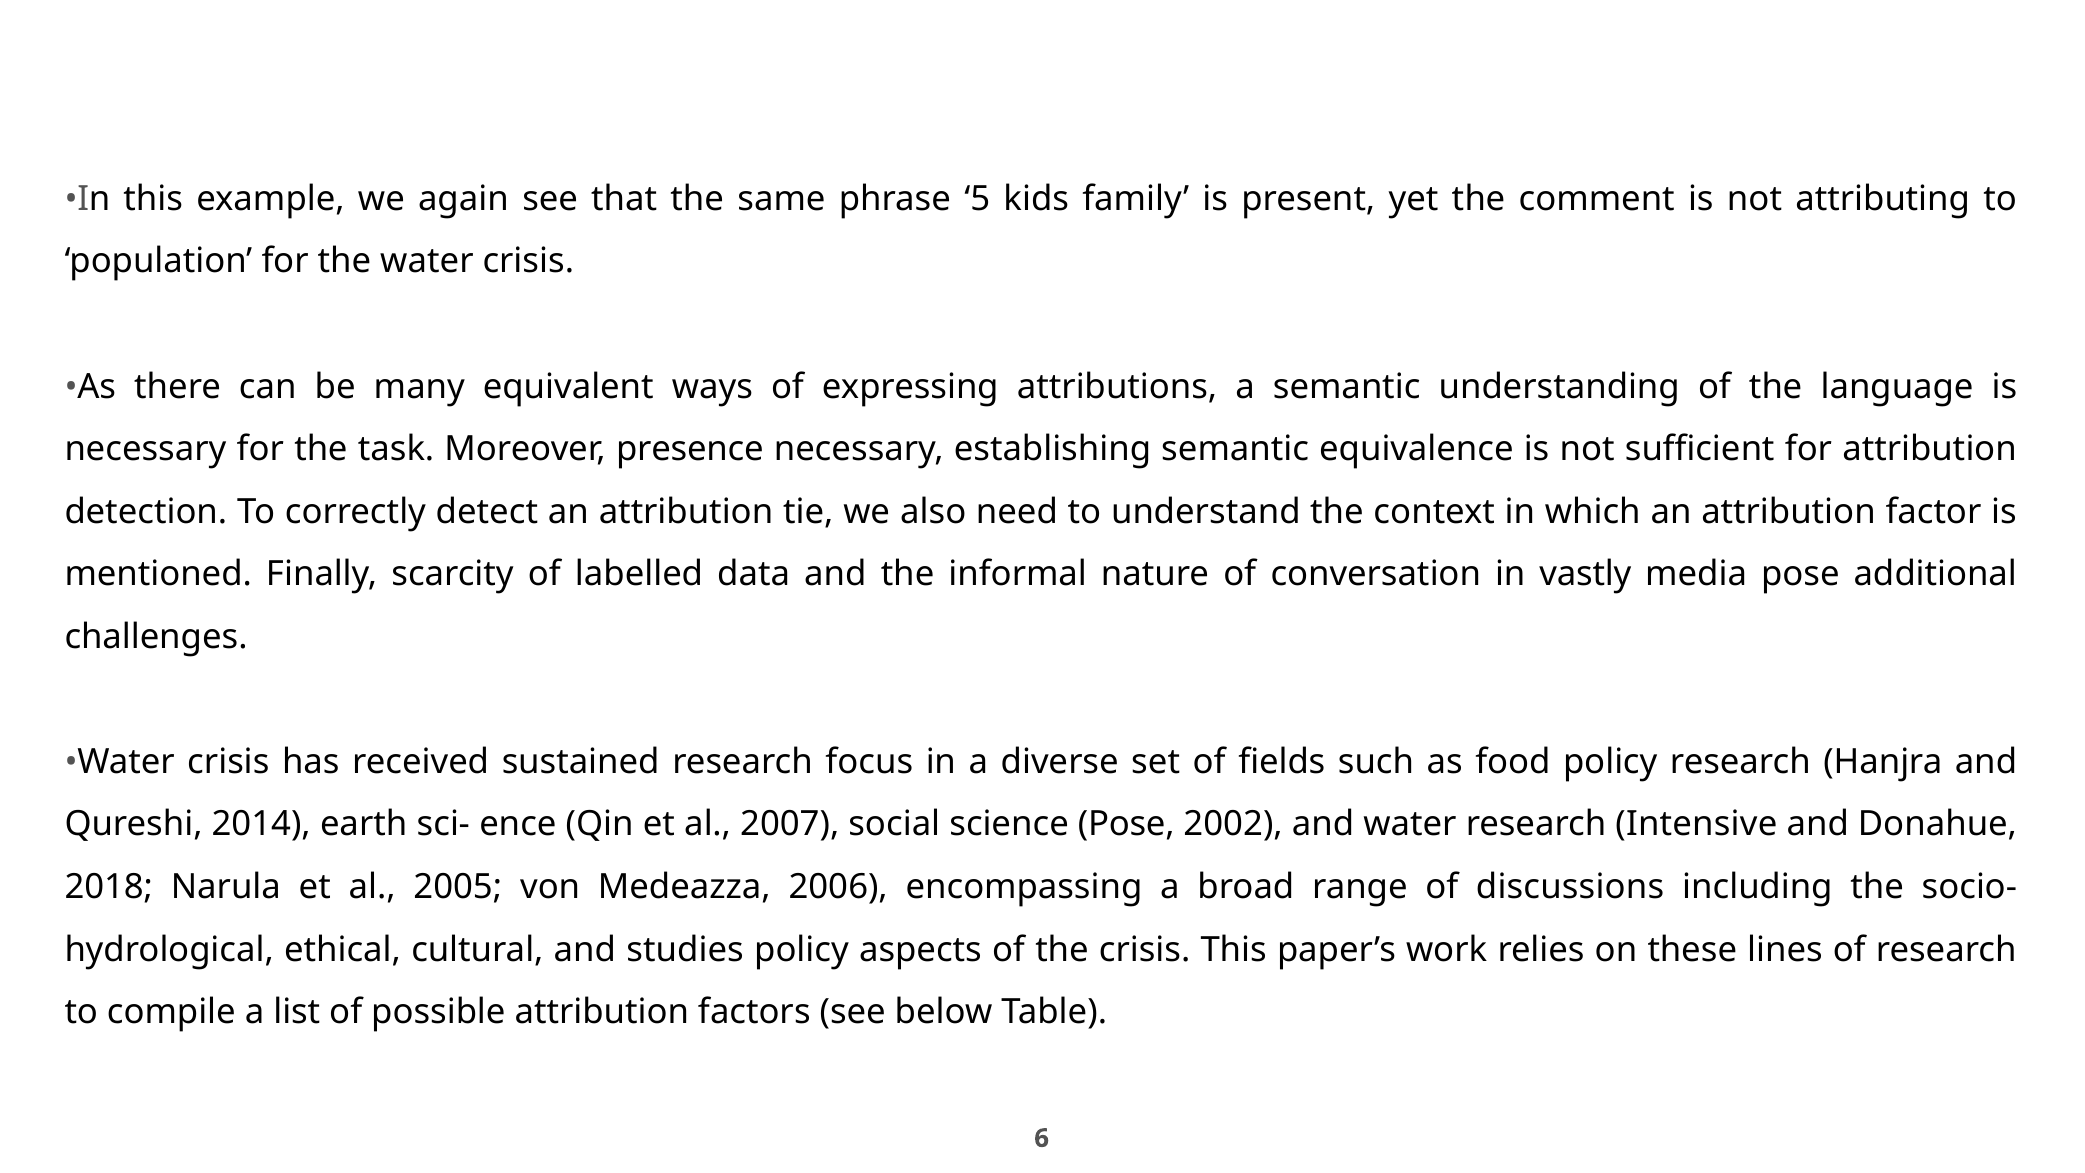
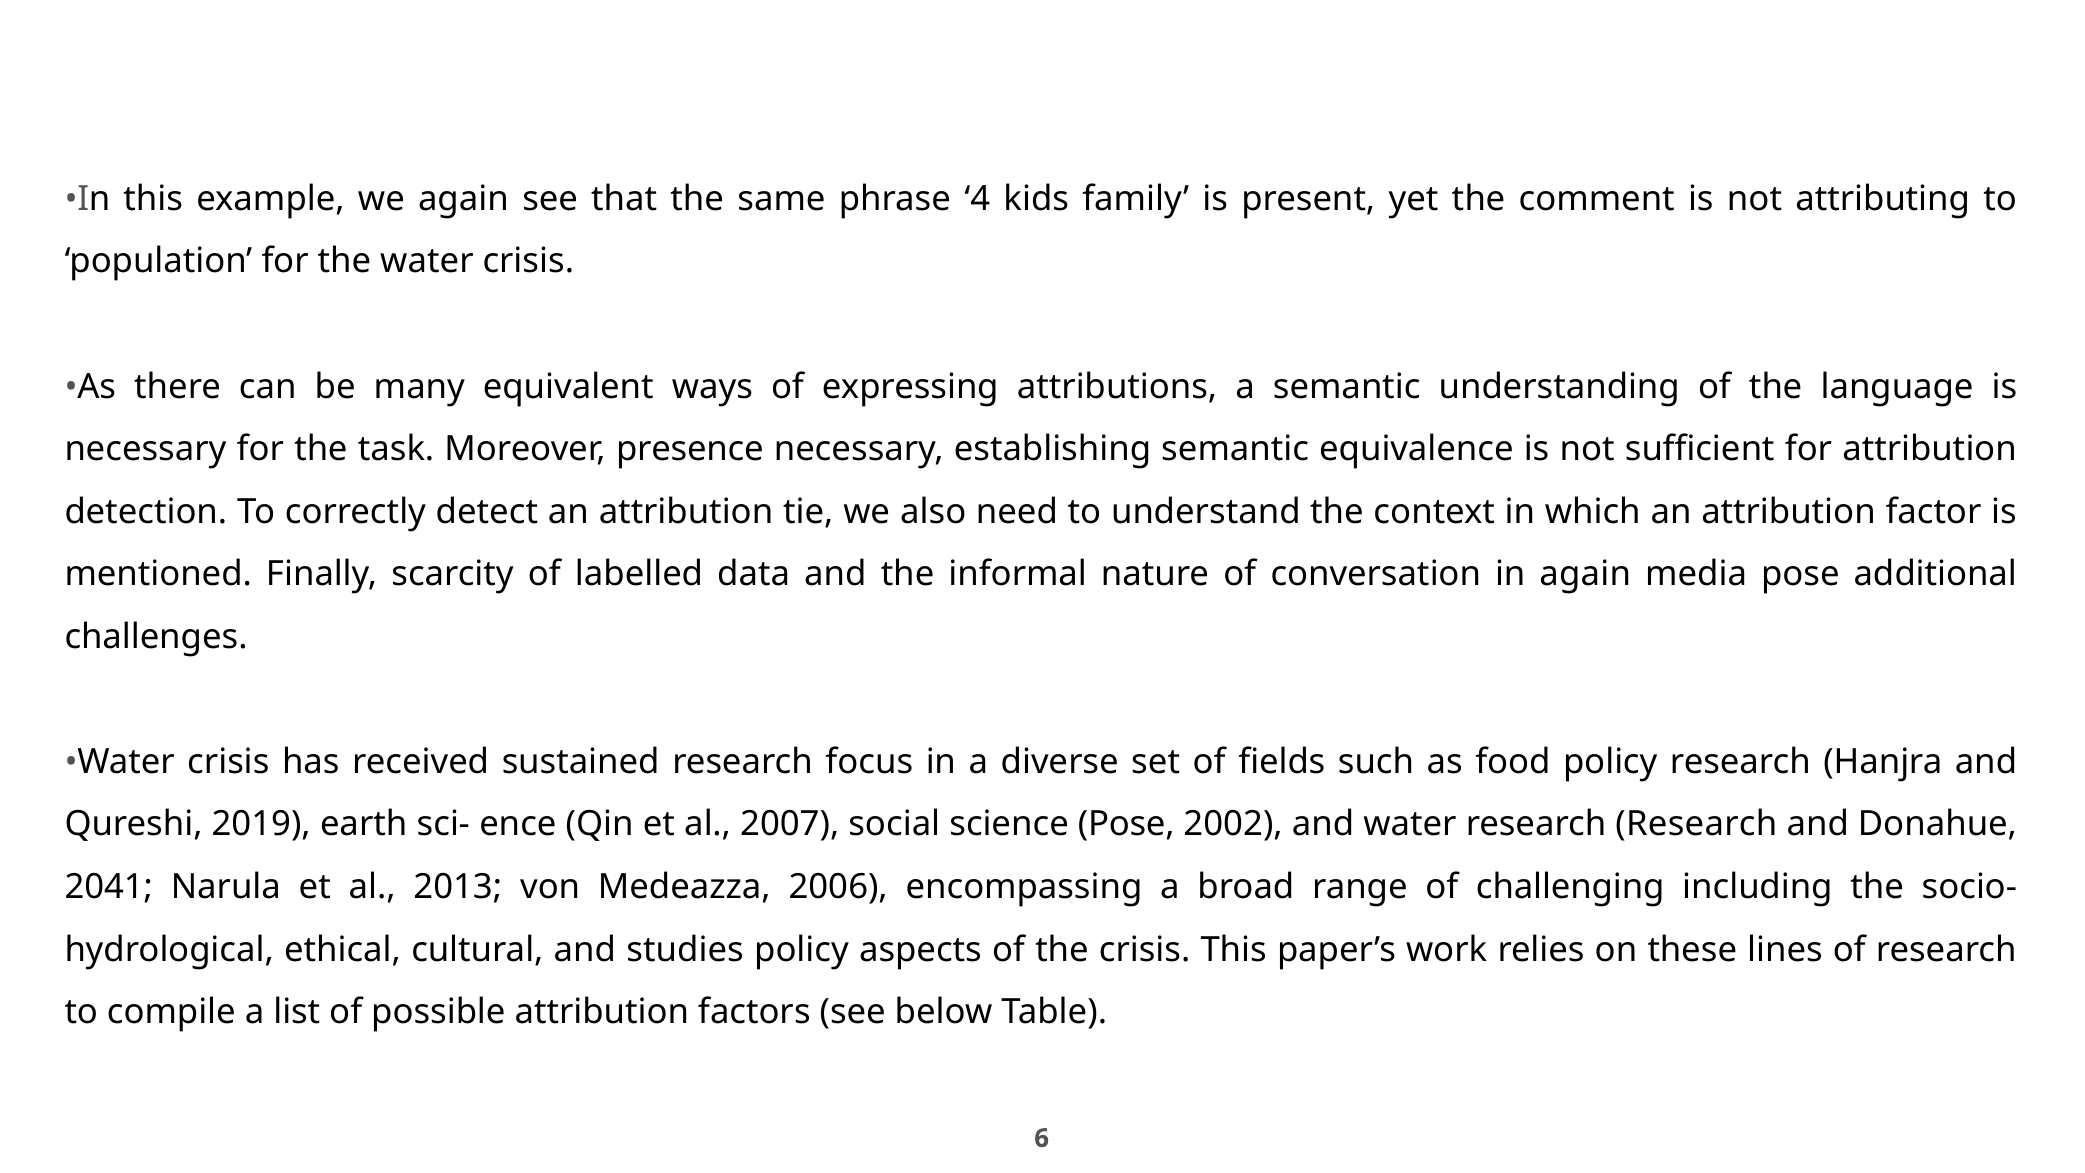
5: 5 -> 4 (977, 199)
in vastly: vastly -> again (1585, 574)
2014: 2014 -> 2019 (261, 824)
research Intensive: Intensive -> Research (1696, 824)
2018: 2018 -> 2041 (109, 887)
2005: 2005 -> 2013 (458, 887)
discussions: discussions -> challenging (1570, 887)
